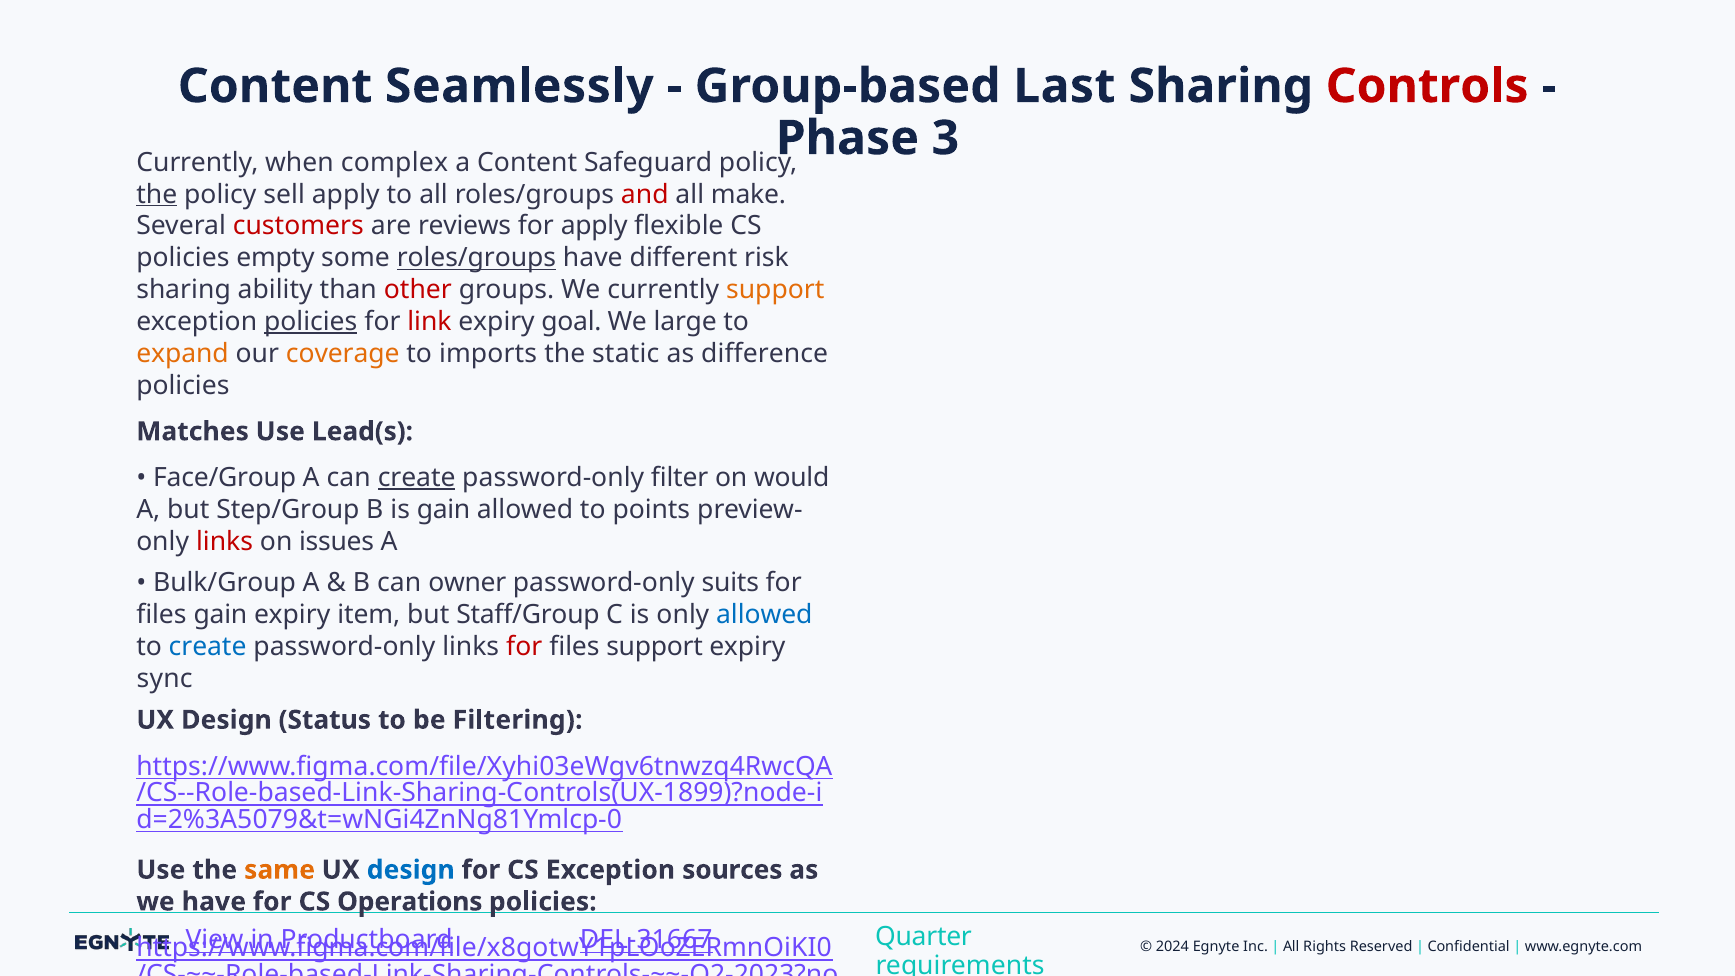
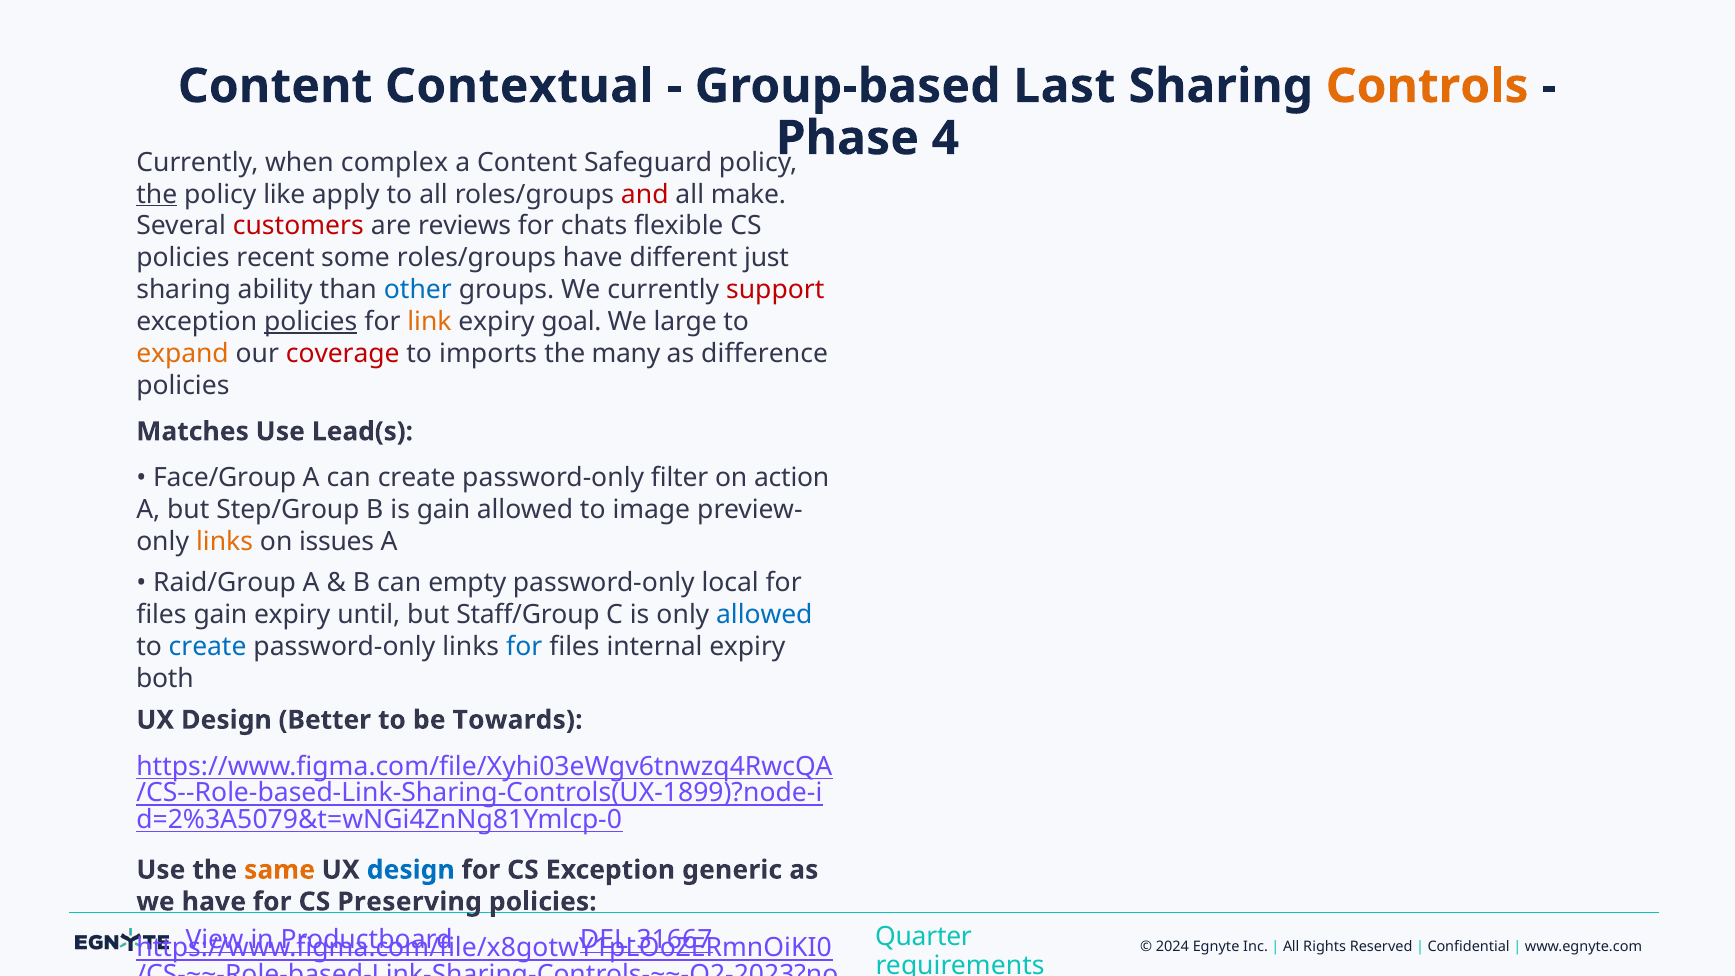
Seamlessly: Seamlessly -> Contextual (519, 86)
Controls colour: red -> orange (1427, 86)
3: 3 -> 4 (945, 138)
sell: sell -> like (284, 194)
for apply: apply -> chats (594, 226)
empty: empty -> recent (276, 258)
roles/groups underline: present -> none (476, 258)
risk: risk -> just (767, 258)
other colour: red -> blue (418, 290)
support colour: orange -> red (775, 290)
link colour: red -> orange (429, 322)
coverage colour: orange -> red (343, 353)
static: static -> many (626, 353)
create underline: present -> none (417, 478)
would: would -> action (792, 478)
points: points -> image (651, 510)
links colour: red -> orange (225, 542)
Bulk/Group: Bulk/Group -> Raid/Group (225, 583)
owner: owner -> empty (467, 583)
suits: suits -> local (730, 583)
item: item -> until (369, 615)
for colour: red -> blue (524, 647)
files support: support -> internal (655, 647)
sync: sync -> both (165, 678)
Status: Status -> Better (325, 720)
Filtering: Filtering -> Towards (518, 720)
sources: sources -> generic (732, 870)
Operations: Operations -> Preserving (410, 902)
